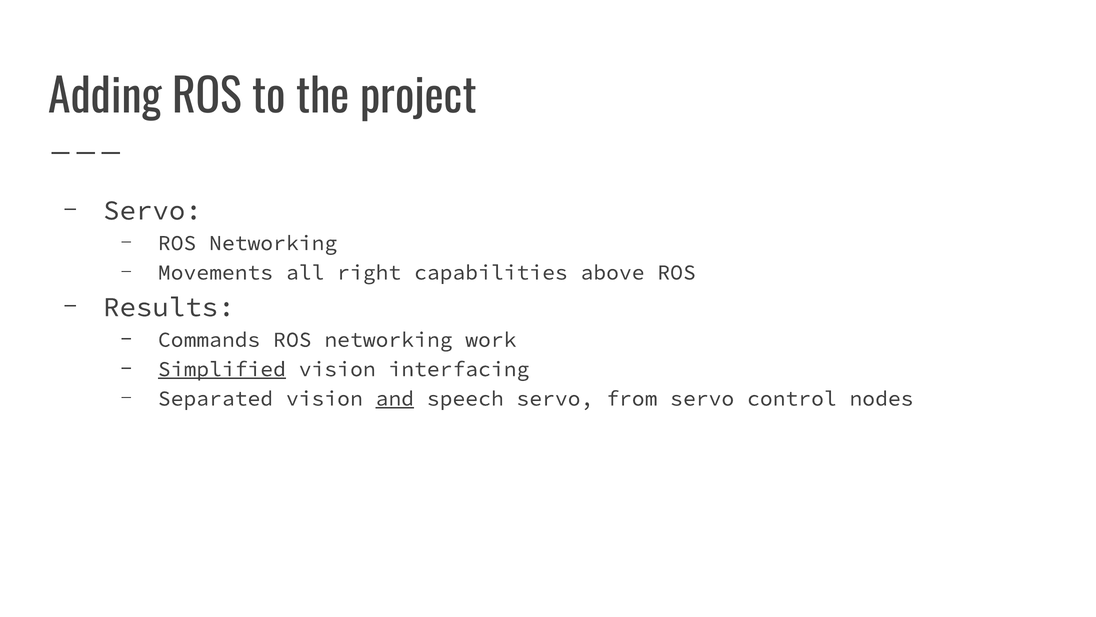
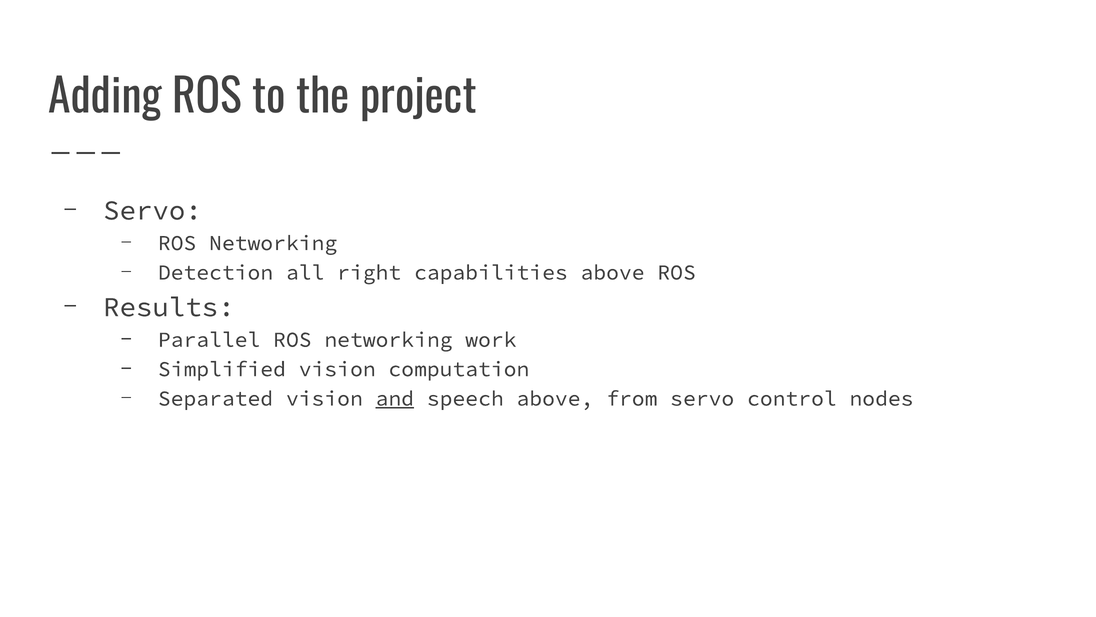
Movements: Movements -> Detection (216, 272)
Commands: Commands -> Parallel (209, 339)
Simplified underline: present -> none (222, 369)
interfacing: interfacing -> computation (459, 369)
speech servo: servo -> above (555, 398)
